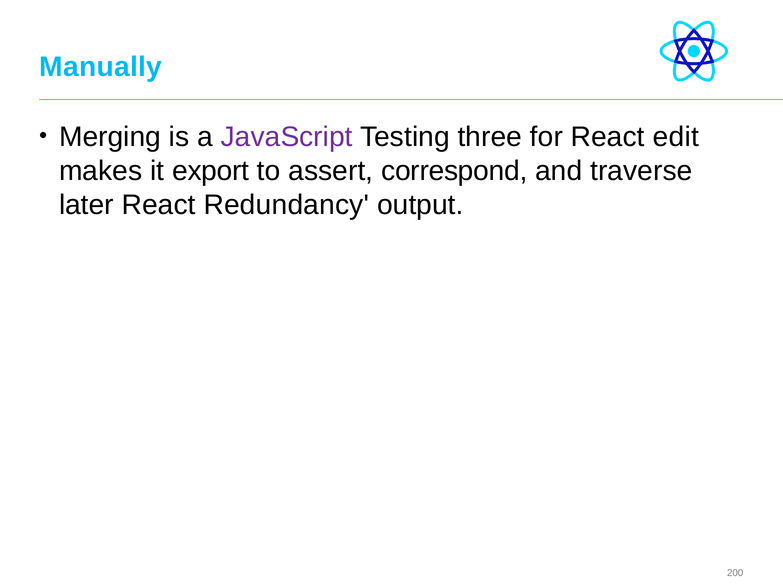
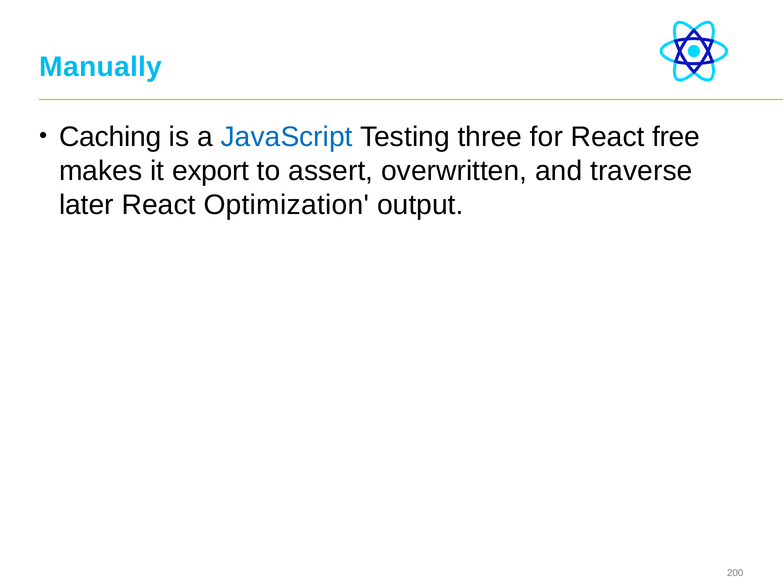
Merging: Merging -> Caching (110, 137)
JavaScript colour: purple -> blue (287, 137)
edit: edit -> free (676, 137)
correspond: correspond -> overwritten (454, 171)
Redundancy: Redundancy -> Optimization (286, 205)
